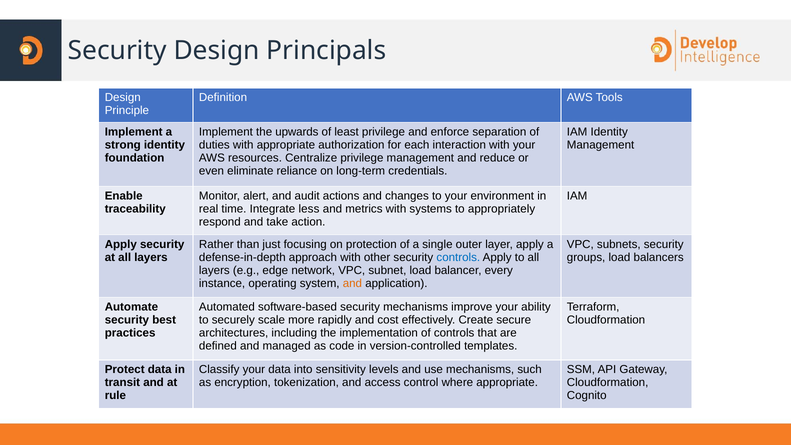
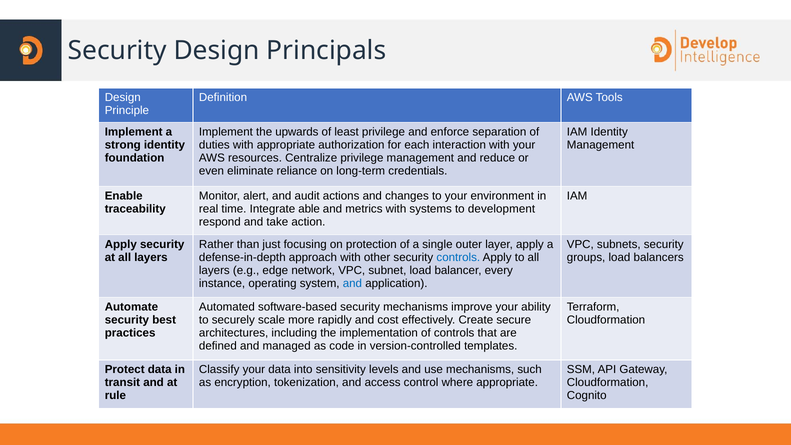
less: less -> able (309, 209)
appropriately: appropriately -> development (502, 209)
and colour: orange -> blue (352, 283)
